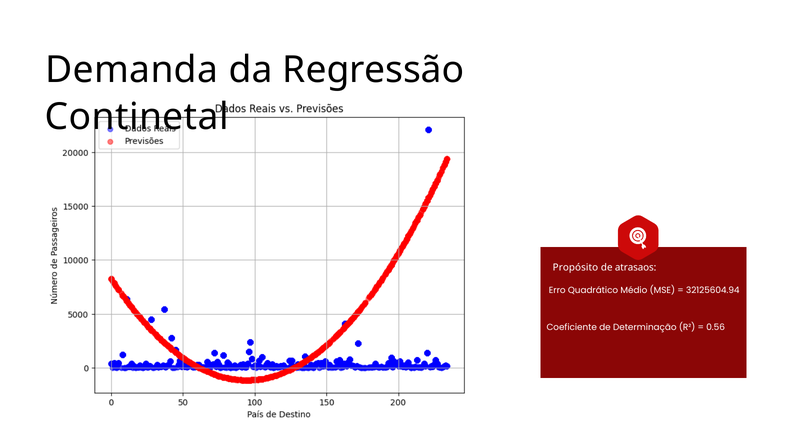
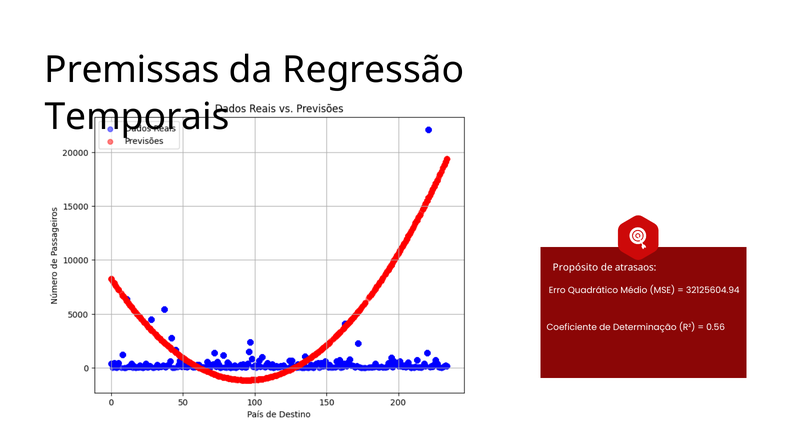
Demanda: Demanda -> Premissas (132, 70)
Continetal: Continetal -> Temporais (137, 117)
